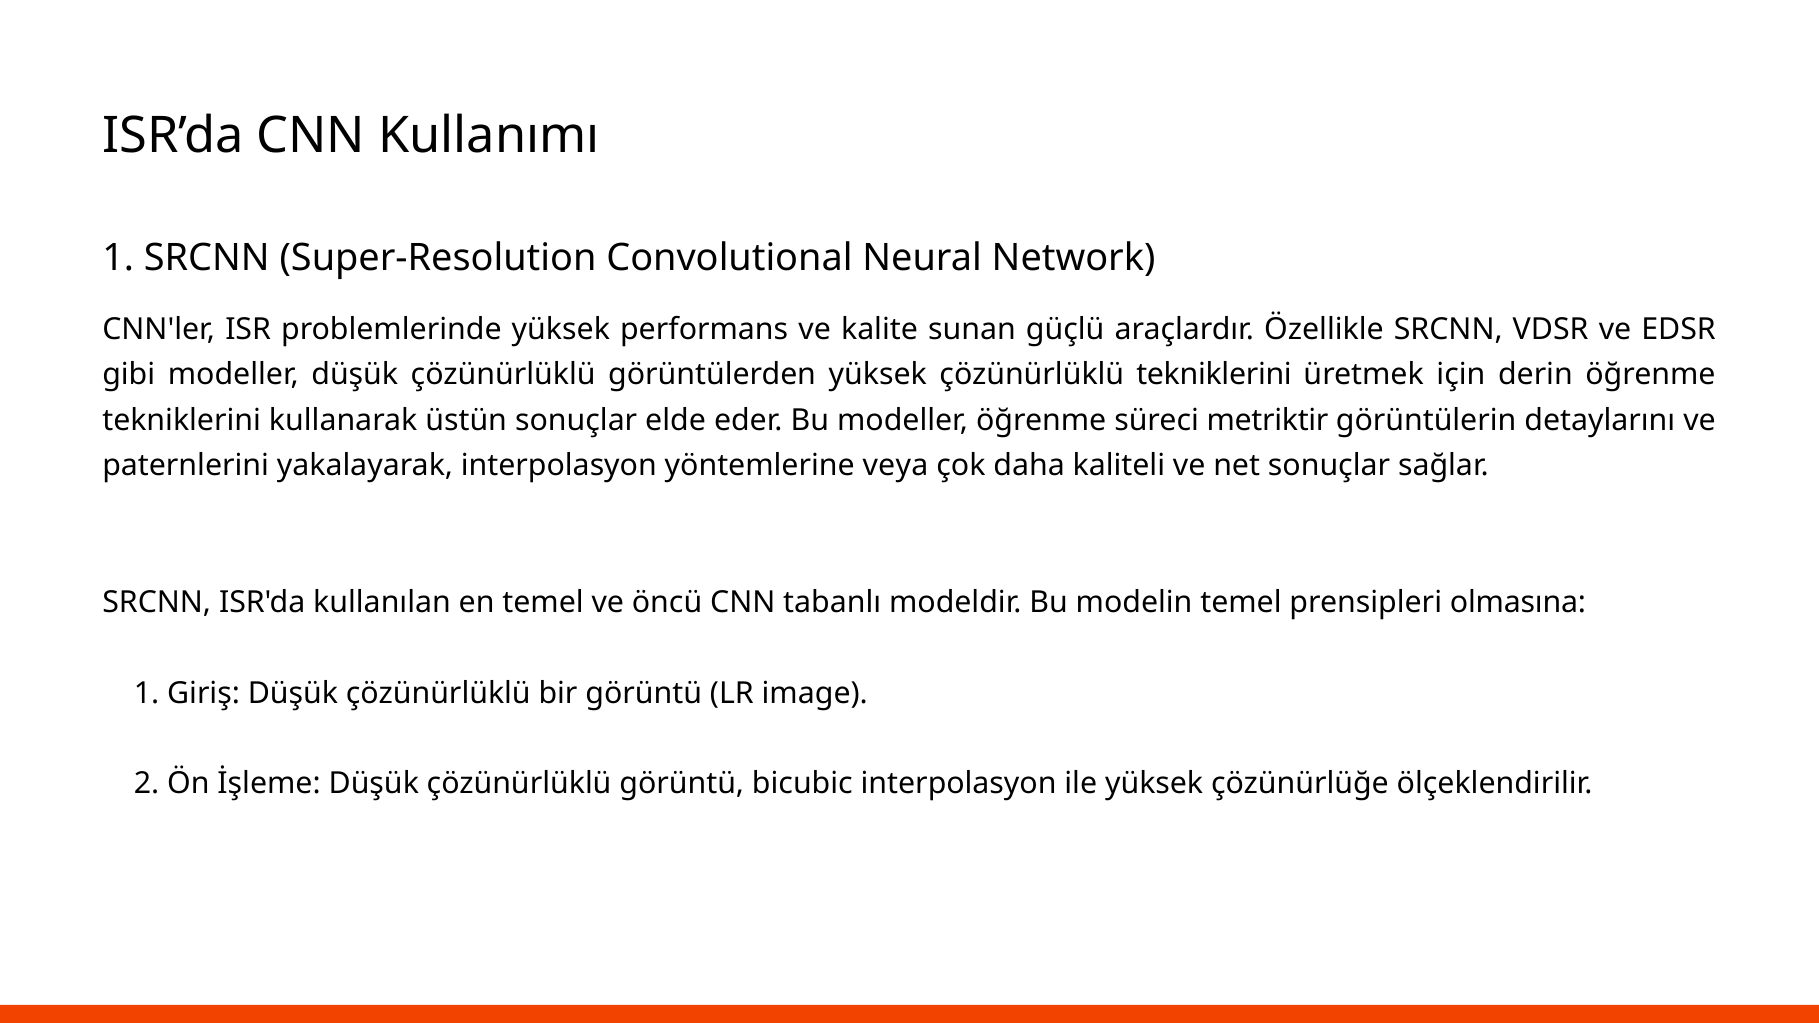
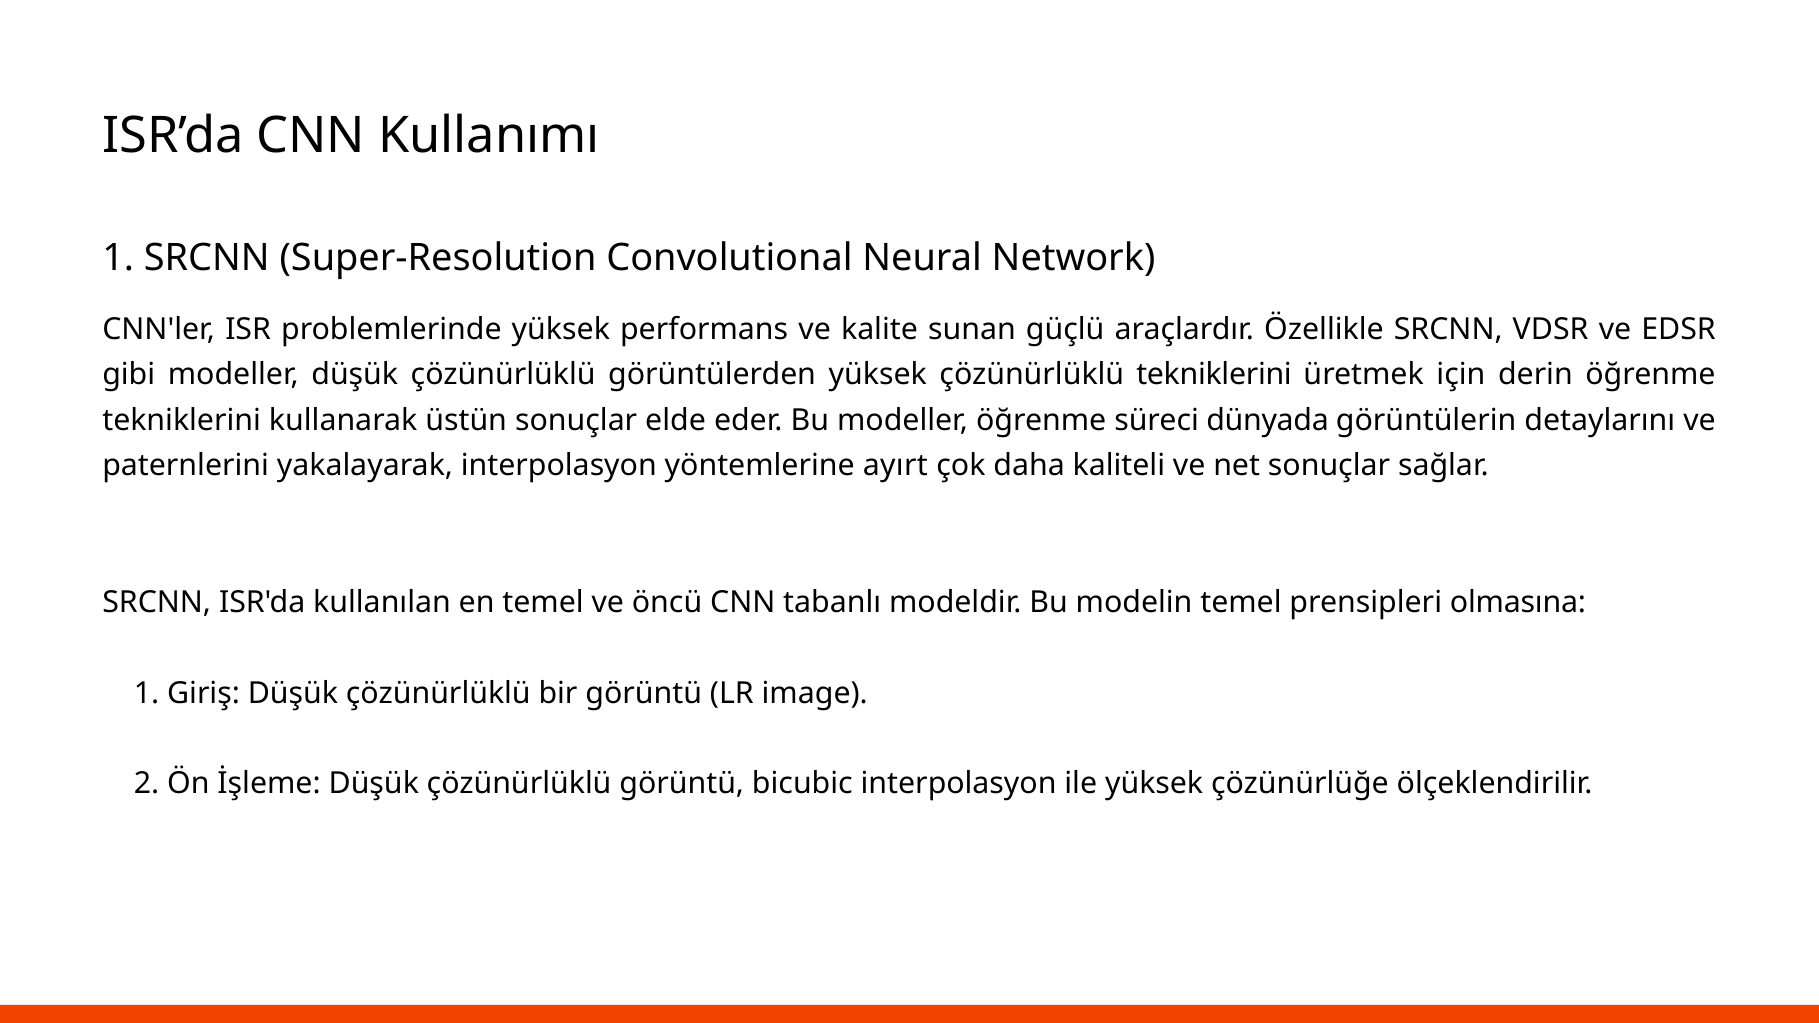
metriktir: metriktir -> dünyada (1268, 420)
veya: veya -> ayırt (895, 466)
